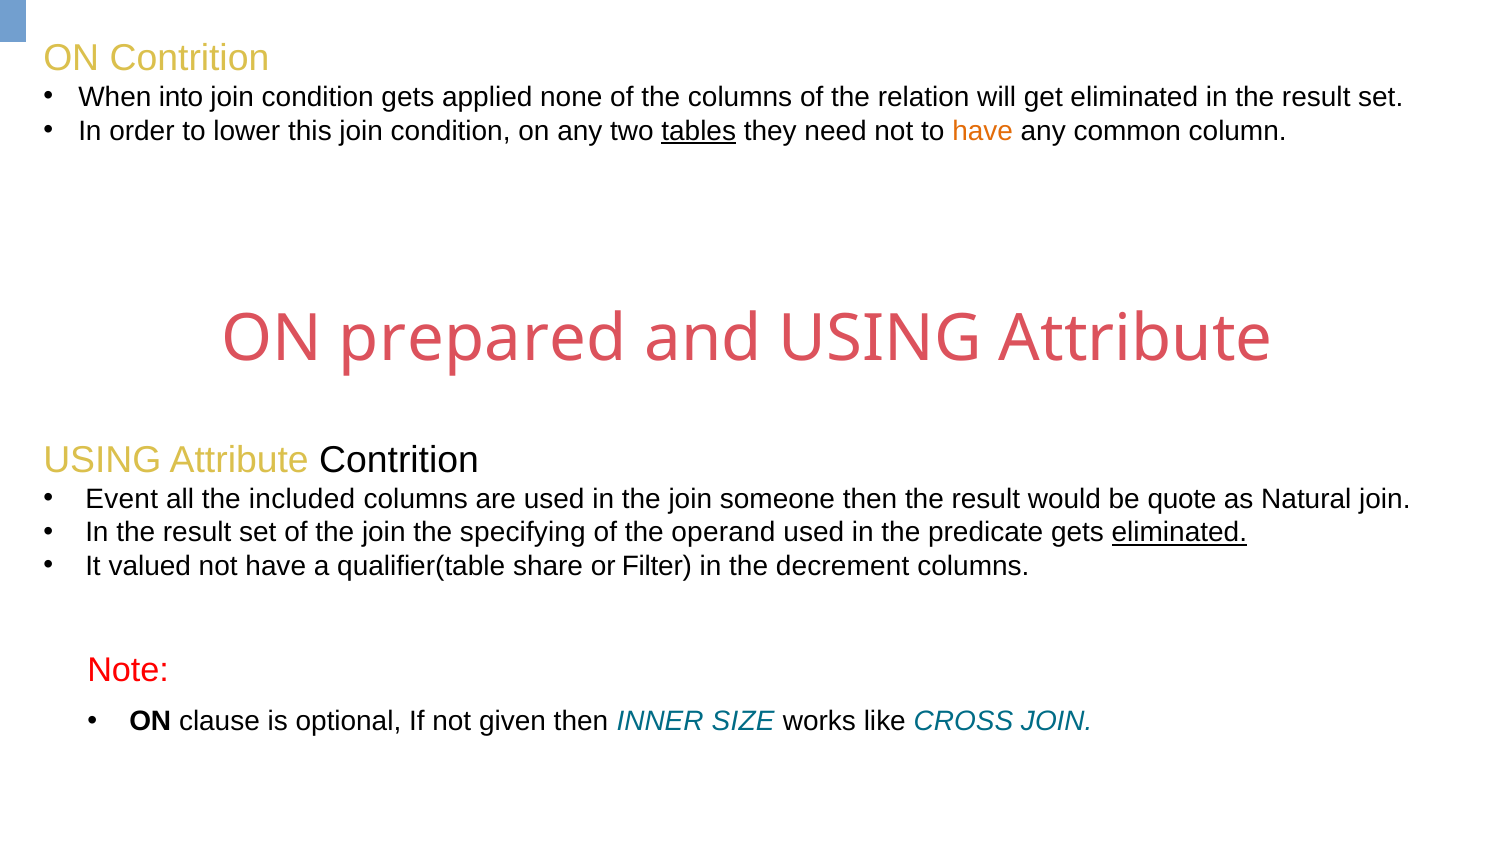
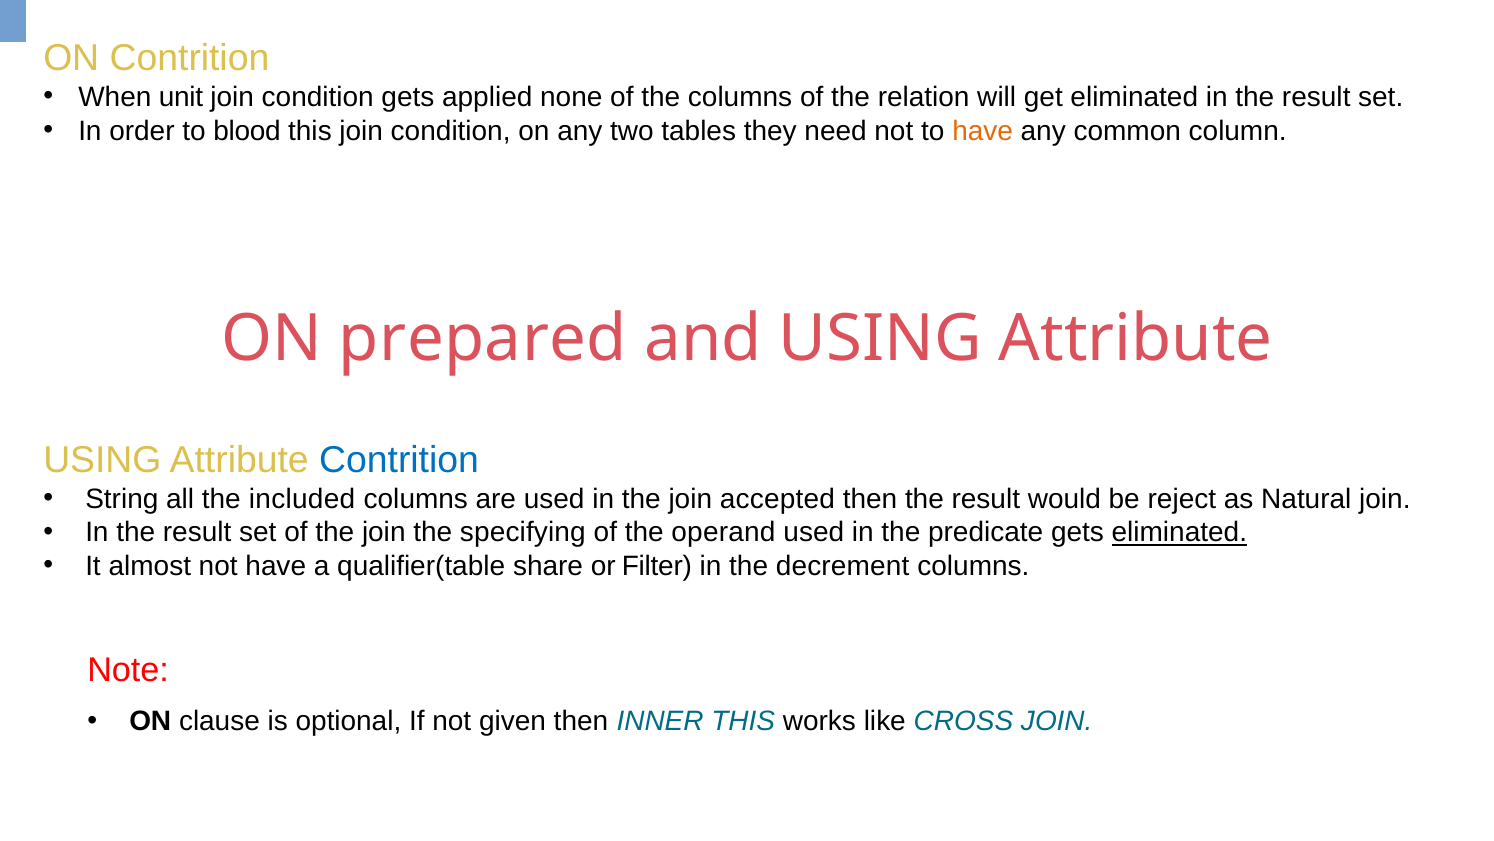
into: into -> unit (181, 97)
lower: lower -> blood (247, 131)
tables underline: present -> none (699, 131)
Contrition colour: black -> blue (399, 460)
Event: Event -> String (122, 499)
someone: someone -> accepted (777, 499)
quote: quote -> reject (1182, 499)
valued: valued -> almost (150, 566)
INNER SIZE: SIZE -> THIS (743, 721)
